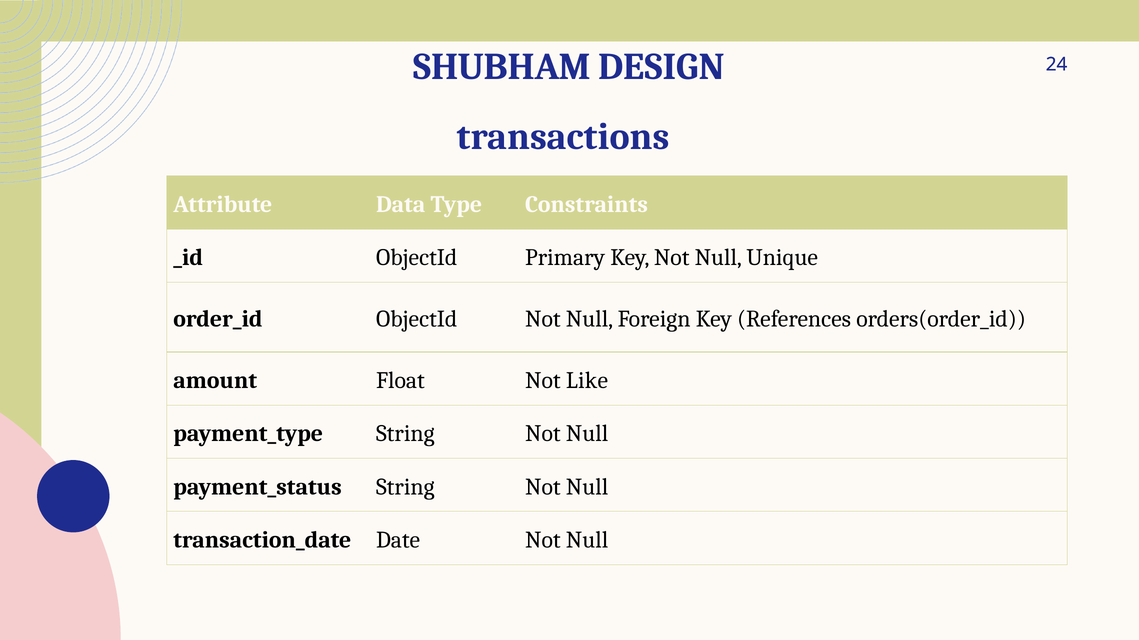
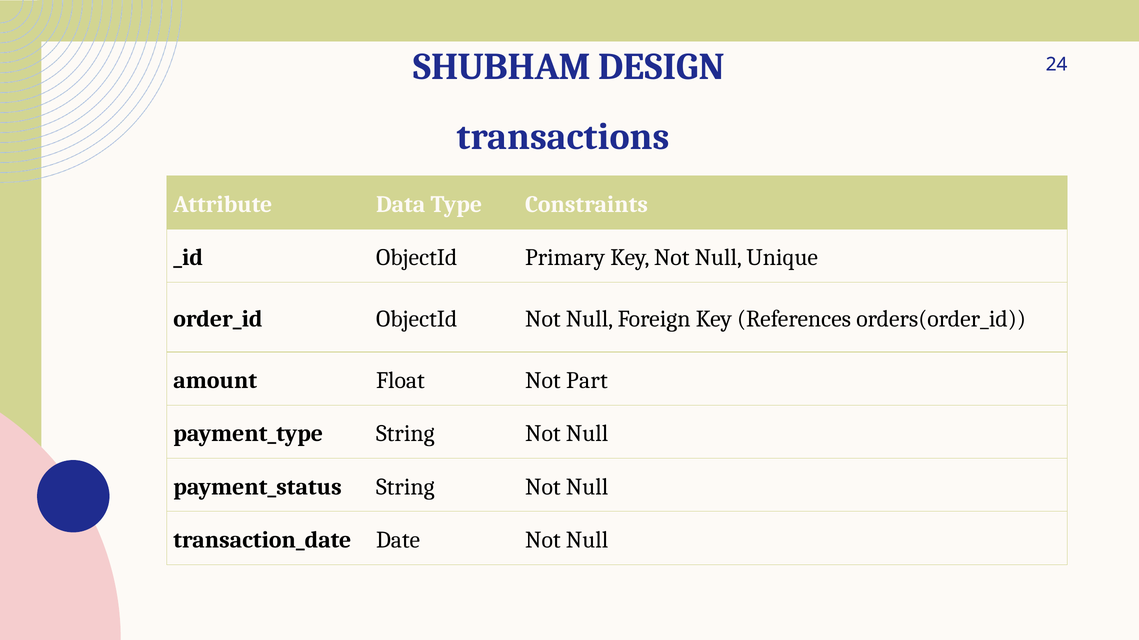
Like: Like -> Part (587, 381)
